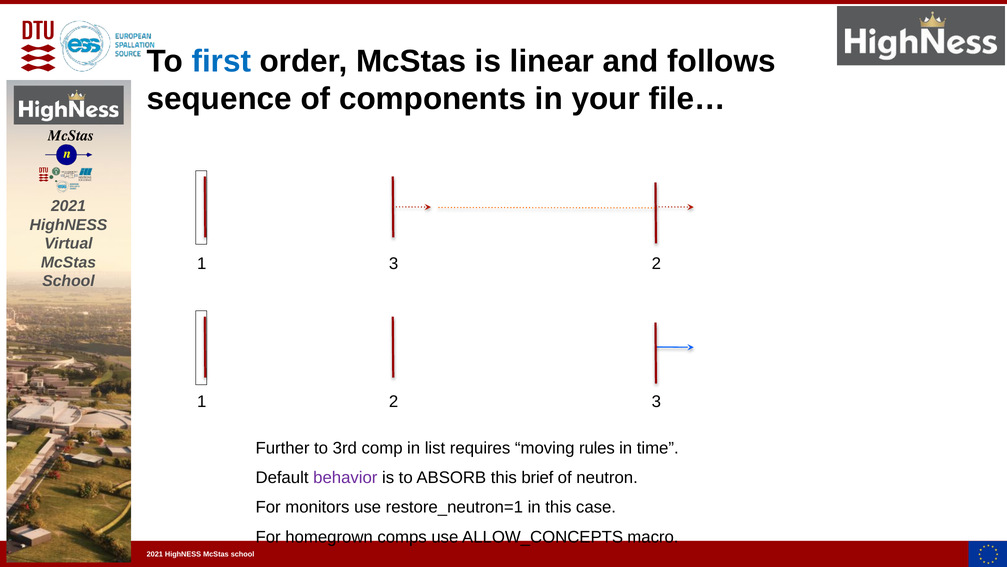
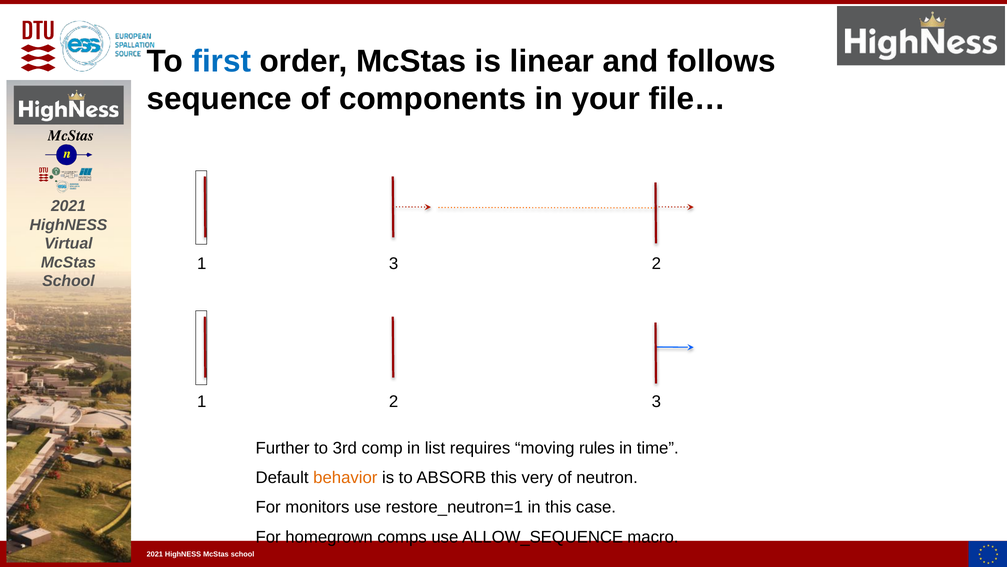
behavior colour: purple -> orange (345, 478)
brief: brief -> very (537, 478)
ALLOW_CONCEPTS: ALLOW_CONCEPTS -> ALLOW_SEQUENCE (543, 537)
